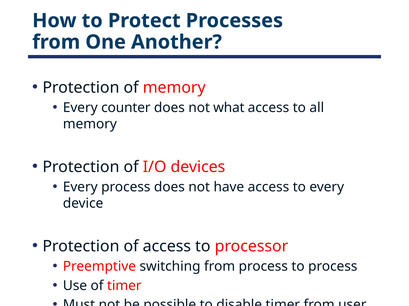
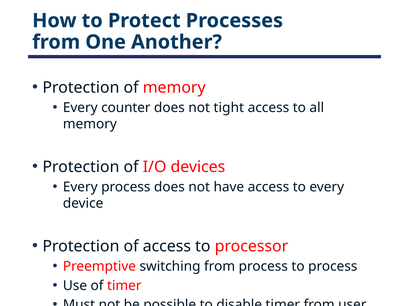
what: what -> tight (229, 108)
